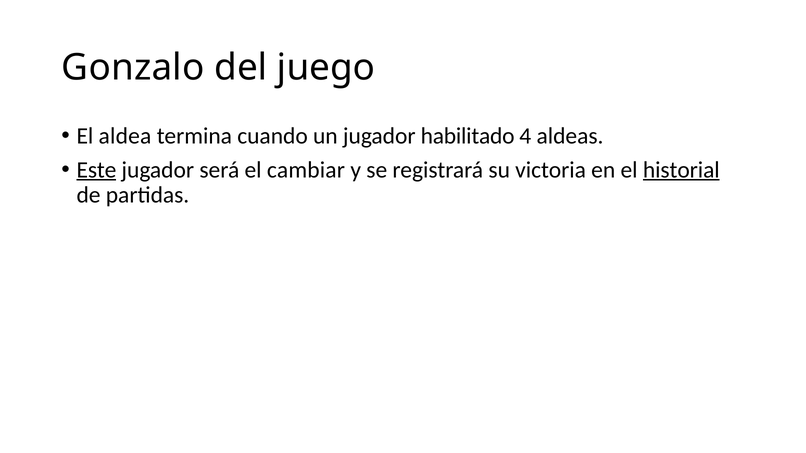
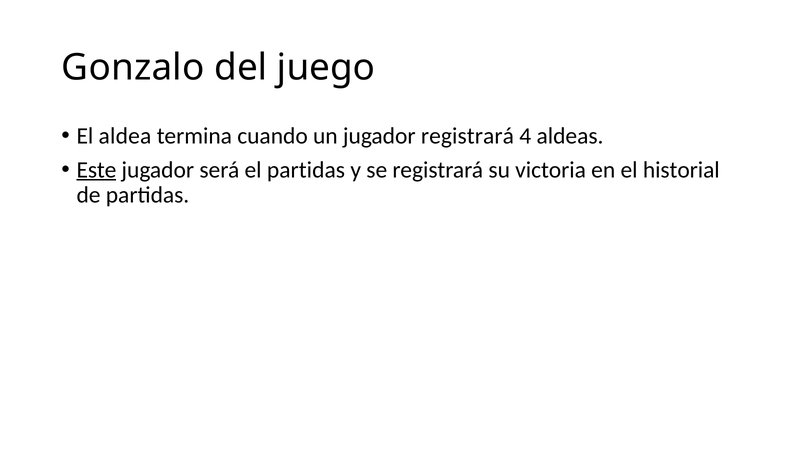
jugador habilitado: habilitado -> registrará (467, 136)
el cambiar: cambiar -> partidas (306, 170)
historial underline: present -> none (681, 170)
